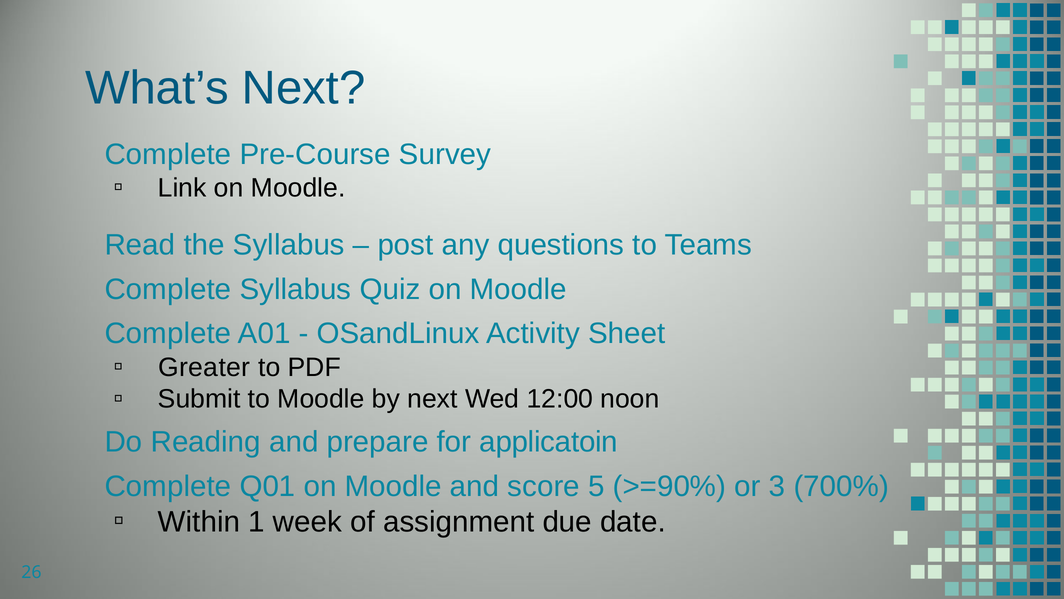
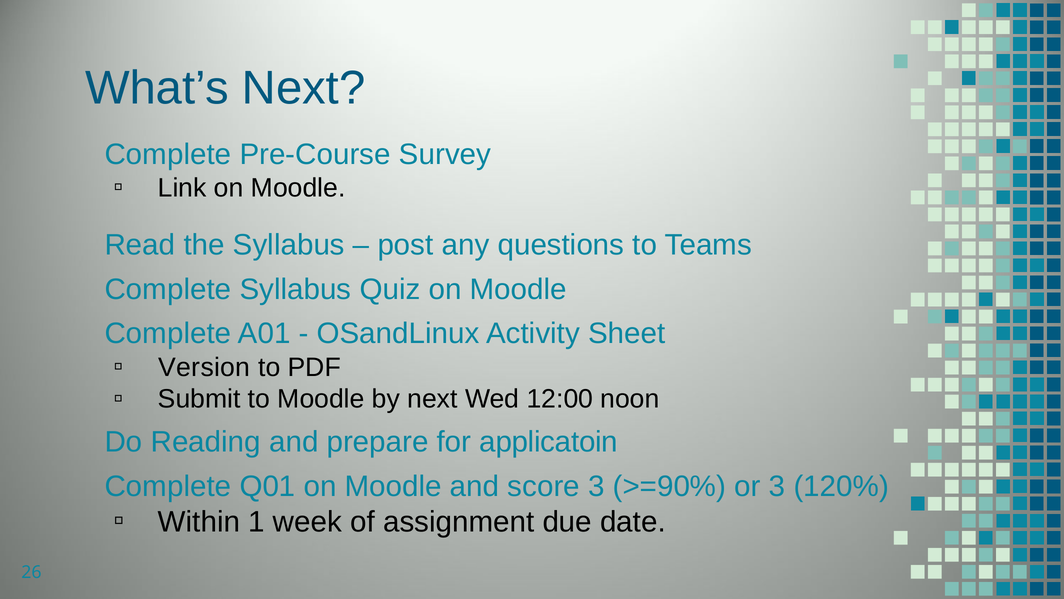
Greater: Greater -> Version (204, 367)
score 5: 5 -> 3 (596, 486)
700%: 700% -> 120% (841, 486)
